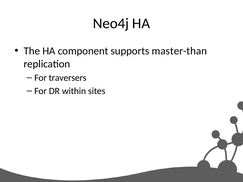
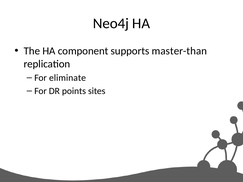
traversers: traversers -> eliminate (67, 78)
within: within -> points (74, 91)
